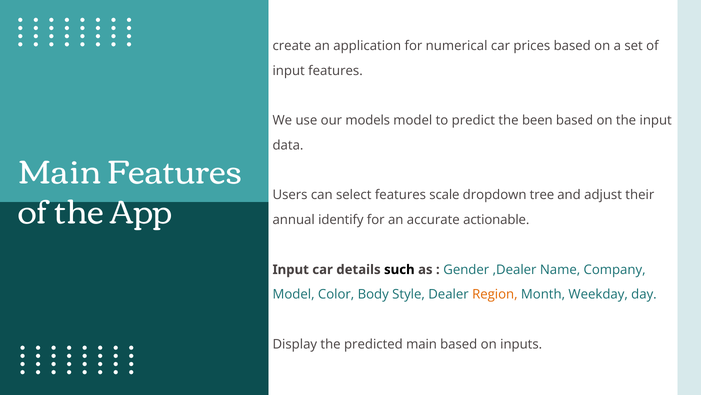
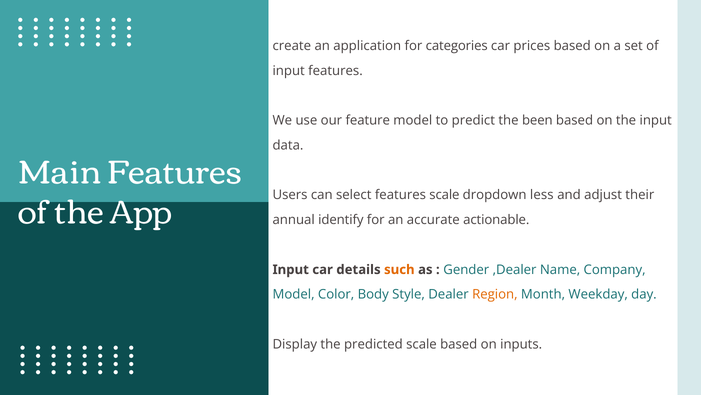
numerical: numerical -> categories (457, 46)
models: models -> feature (368, 120)
tree: tree -> less (542, 195)
such colour: black -> orange (399, 269)
predicted main: main -> scale (421, 344)
